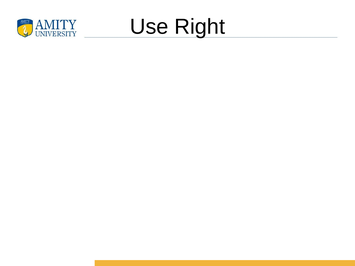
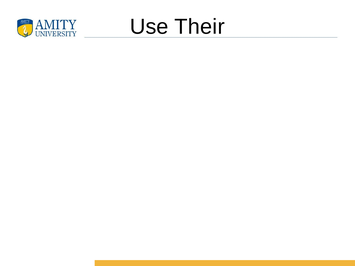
Right: Right -> Their (200, 27)
